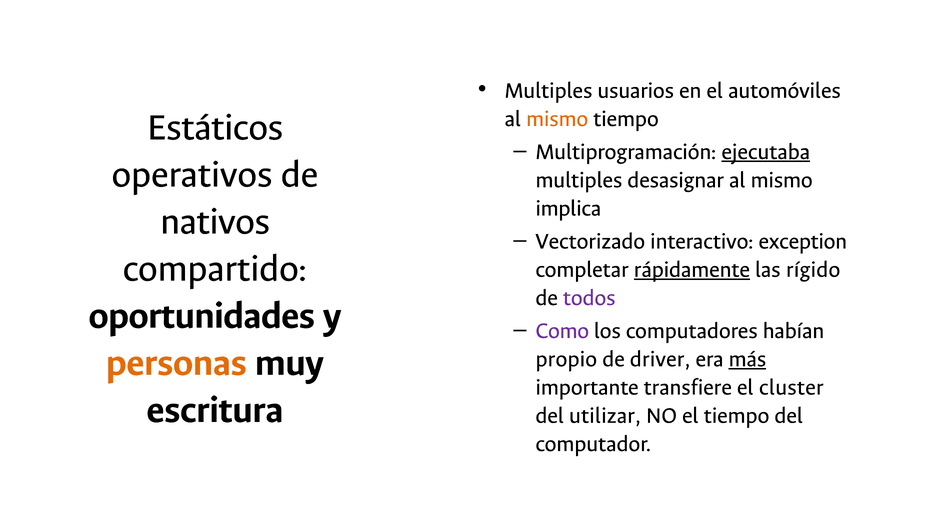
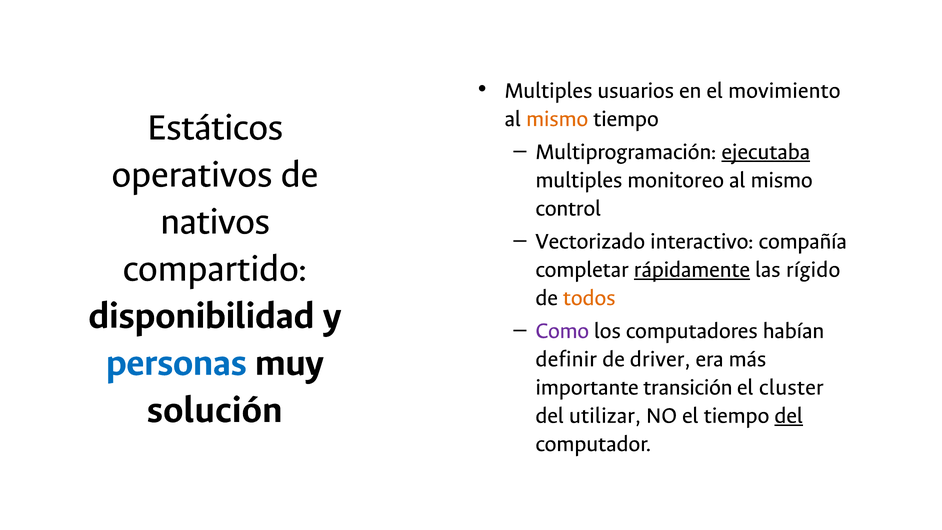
automóviles: automóviles -> movimiento (784, 90)
desasignar: desasignar -> monitoreo (676, 179)
implica: implica -> control (568, 208)
exception: exception -> compañía (803, 241)
todos colour: purple -> orange (589, 297)
oportunidades: oportunidades -> disponibilidad (201, 315)
personas colour: orange -> blue (176, 362)
propio: propio -> definir (566, 358)
más underline: present -> none (747, 358)
transfiere: transfiere -> transición (688, 387)
escritura: escritura -> solución (215, 409)
del underline: none -> present (789, 415)
